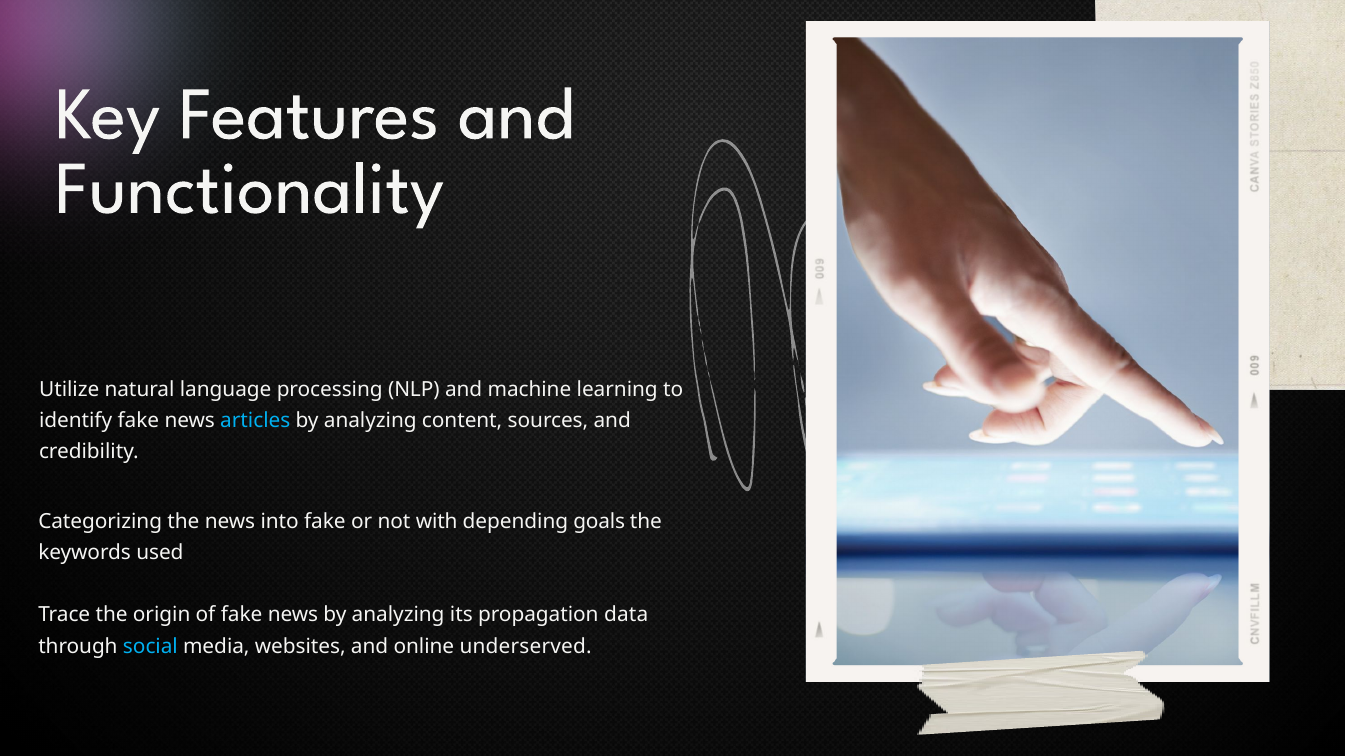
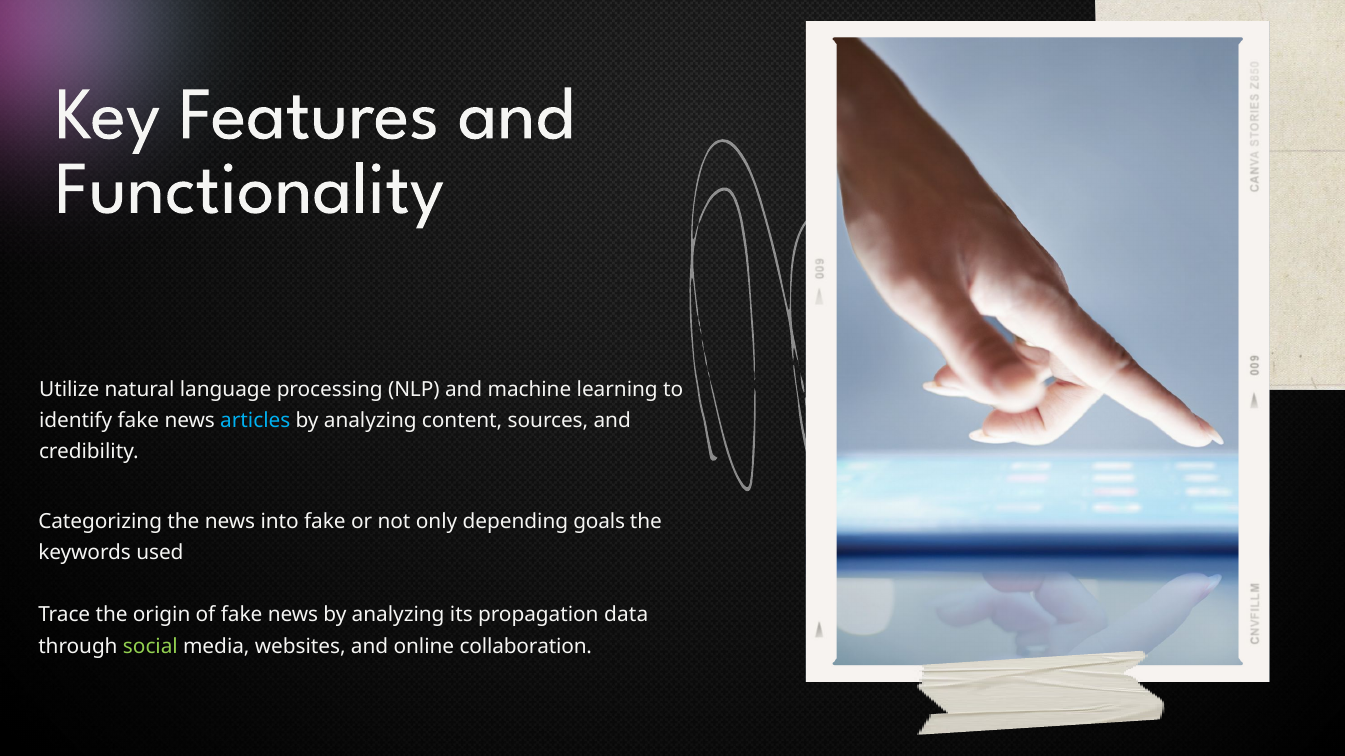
with: with -> only (437, 522)
social colour: light blue -> light green (150, 647)
underserved: underserved -> collaboration (526, 647)
